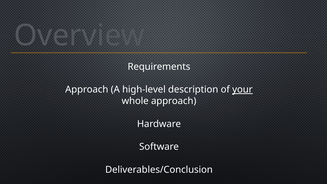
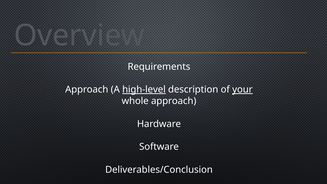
high-level underline: none -> present (144, 90)
